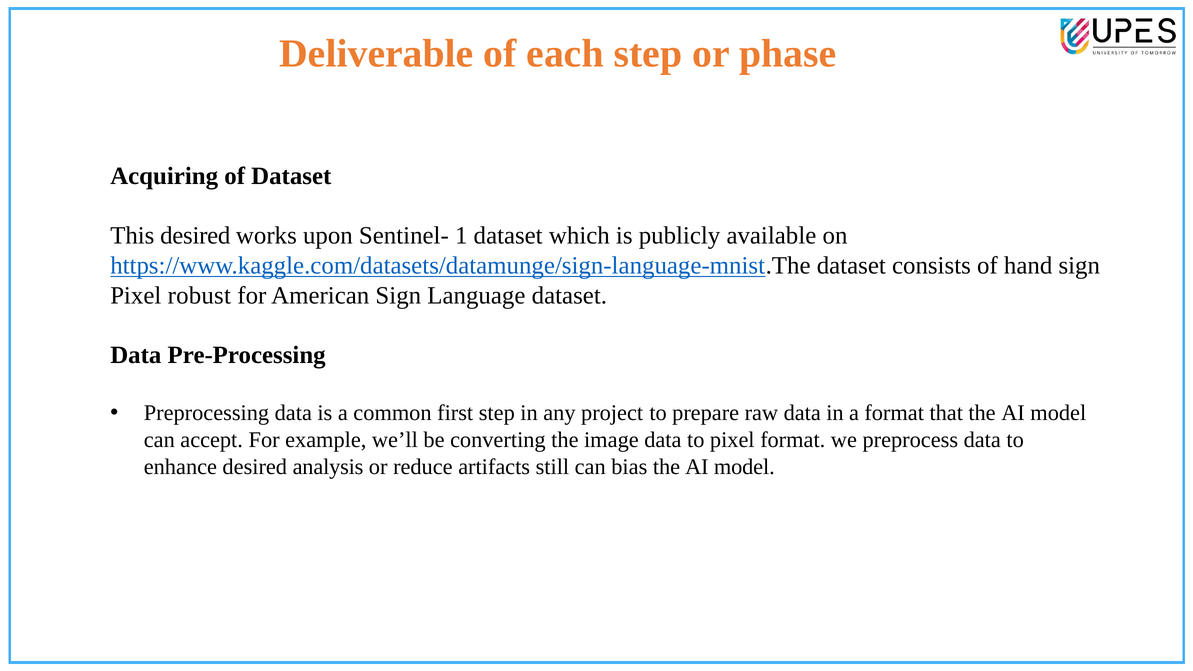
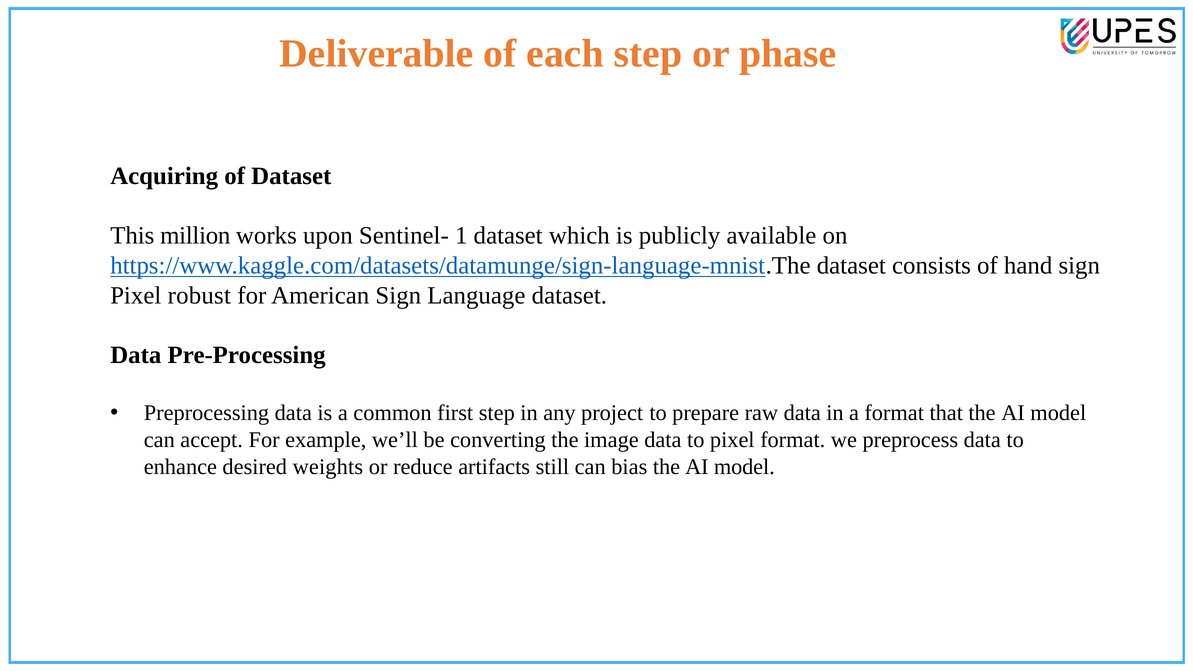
This desired: desired -> million (195, 236)
analysis: analysis -> weights (328, 467)
